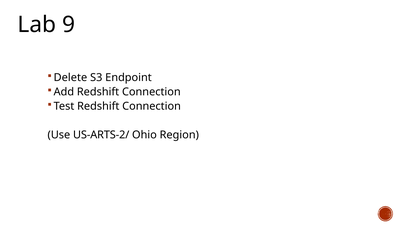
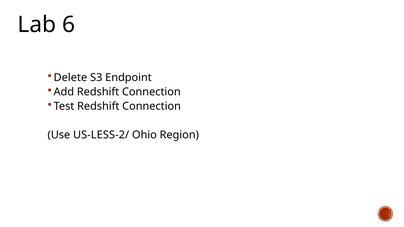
9: 9 -> 6 (69, 25)
US-ARTS-2/: US-ARTS-2/ -> US-LESS-2/ (101, 135)
